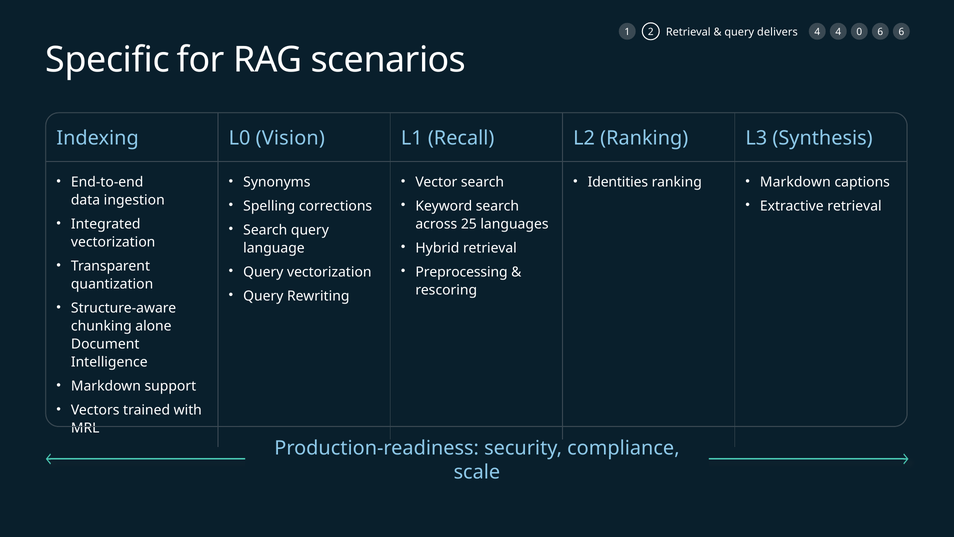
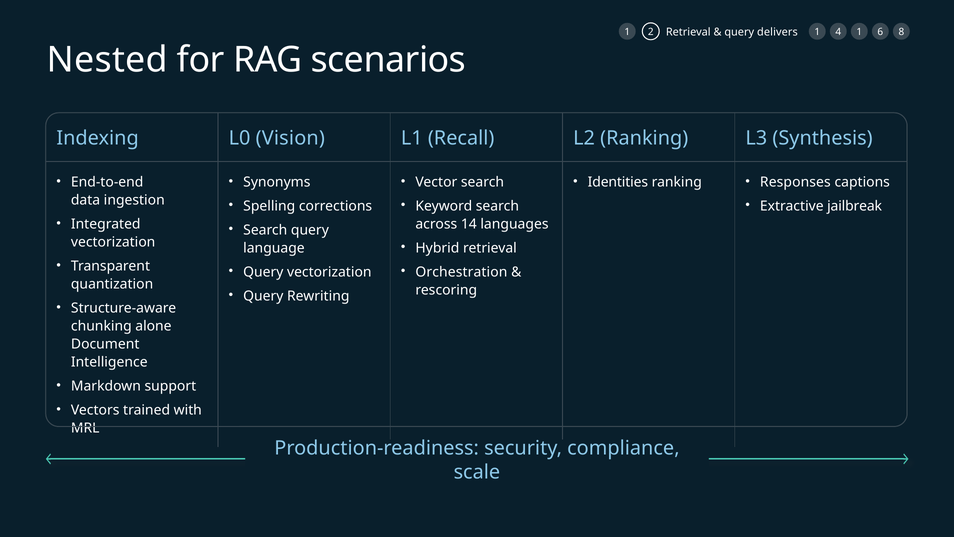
2 4: 4 -> 1 (817, 32)
4 0: 0 -> 1 (859, 32)
6 6: 6 -> 8 (901, 32)
Specific: Specific -> Nested (107, 60)
Markdown: Markdown -> Responses (795, 182)
Extractive retrieval: retrieval -> jailbreak (855, 206)
25: 25 -> 14 (469, 224)
Preprocessing: Preprocessing -> Orchestration (461, 272)
